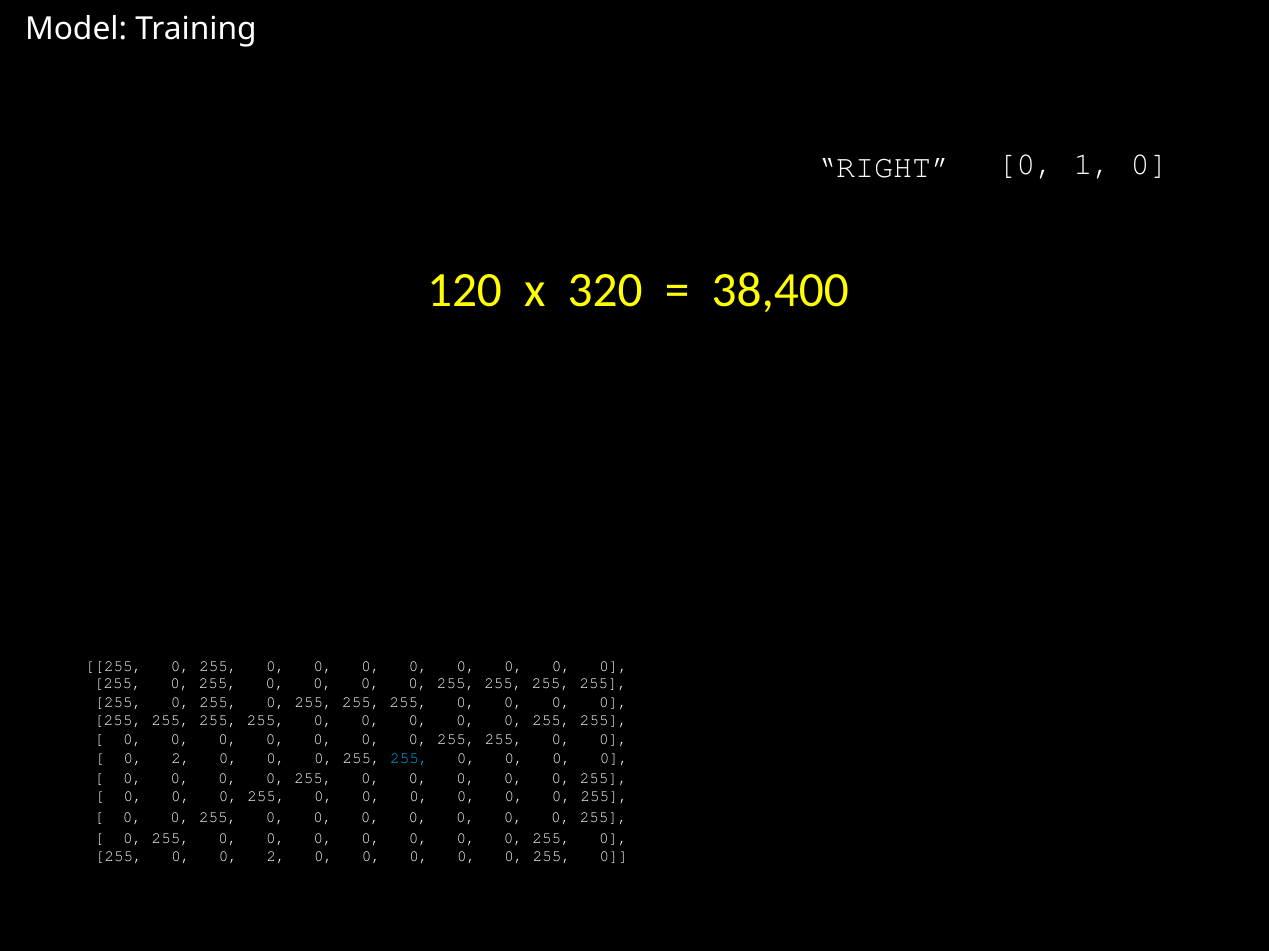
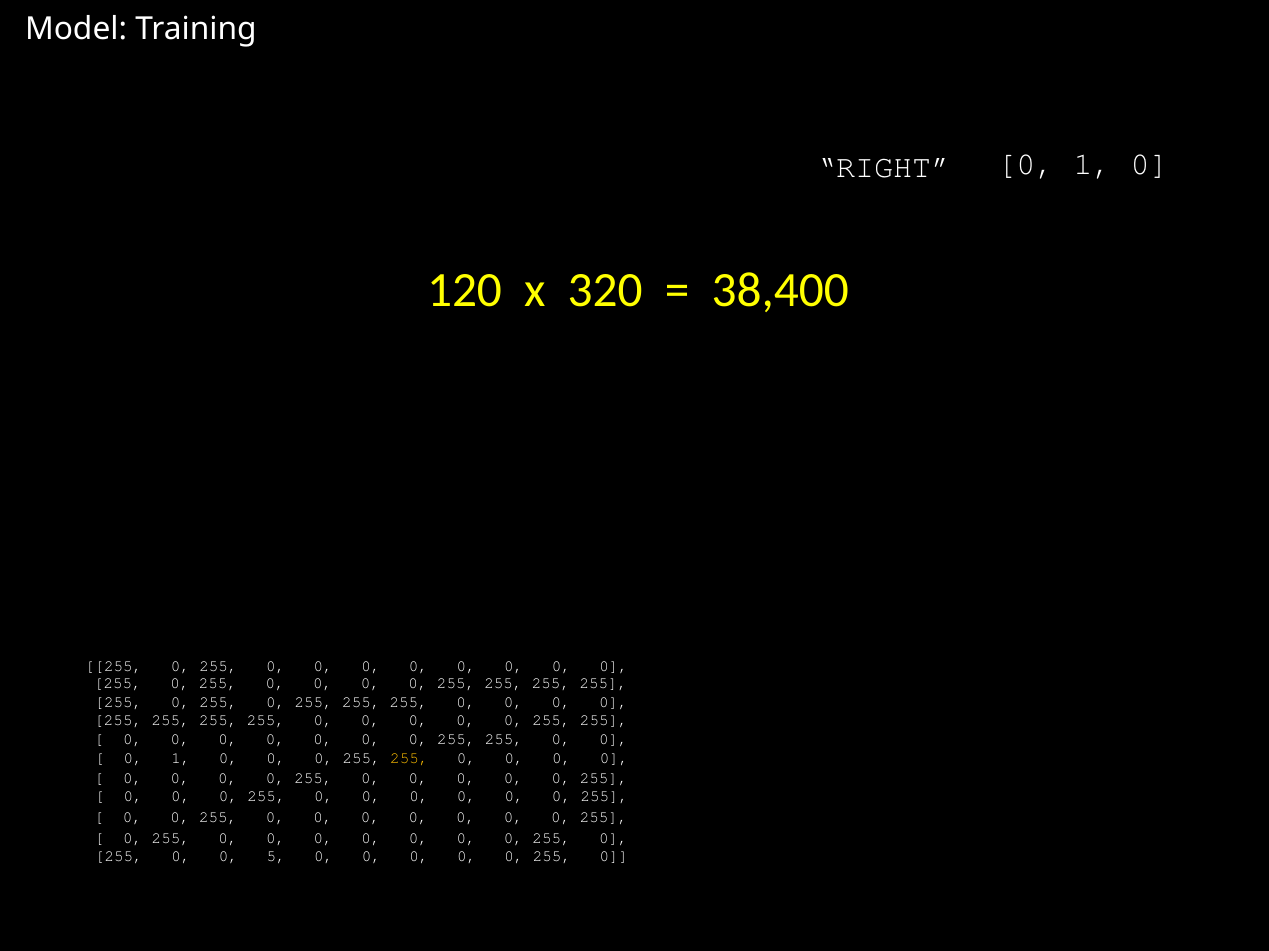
2: 2 -> 1 (181, 759)
255 colour: light blue -> yellow (409, 759)
0 0 2: 2 -> 5 (276, 857)
